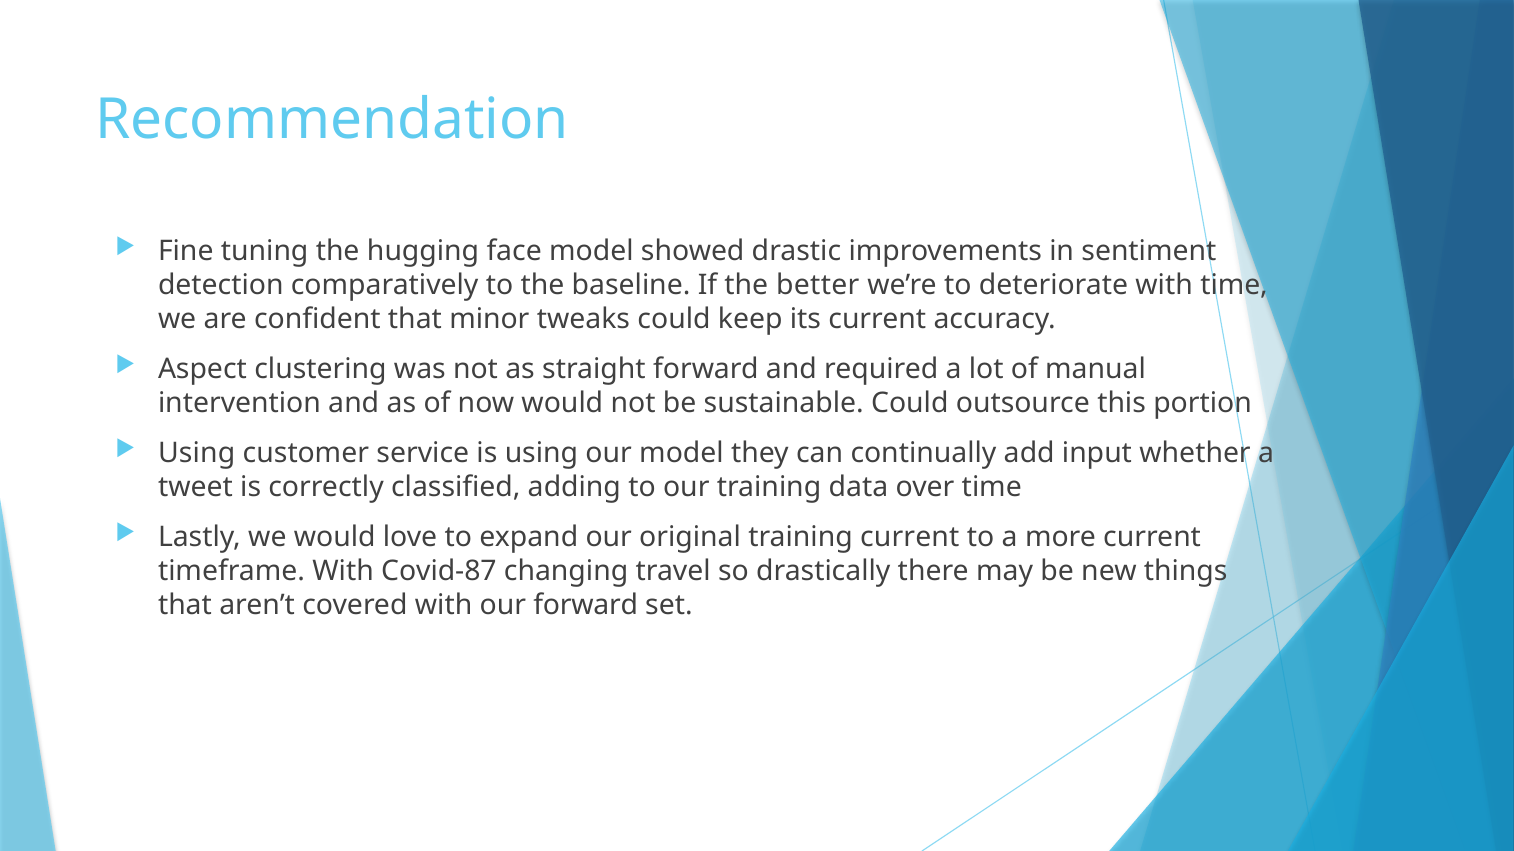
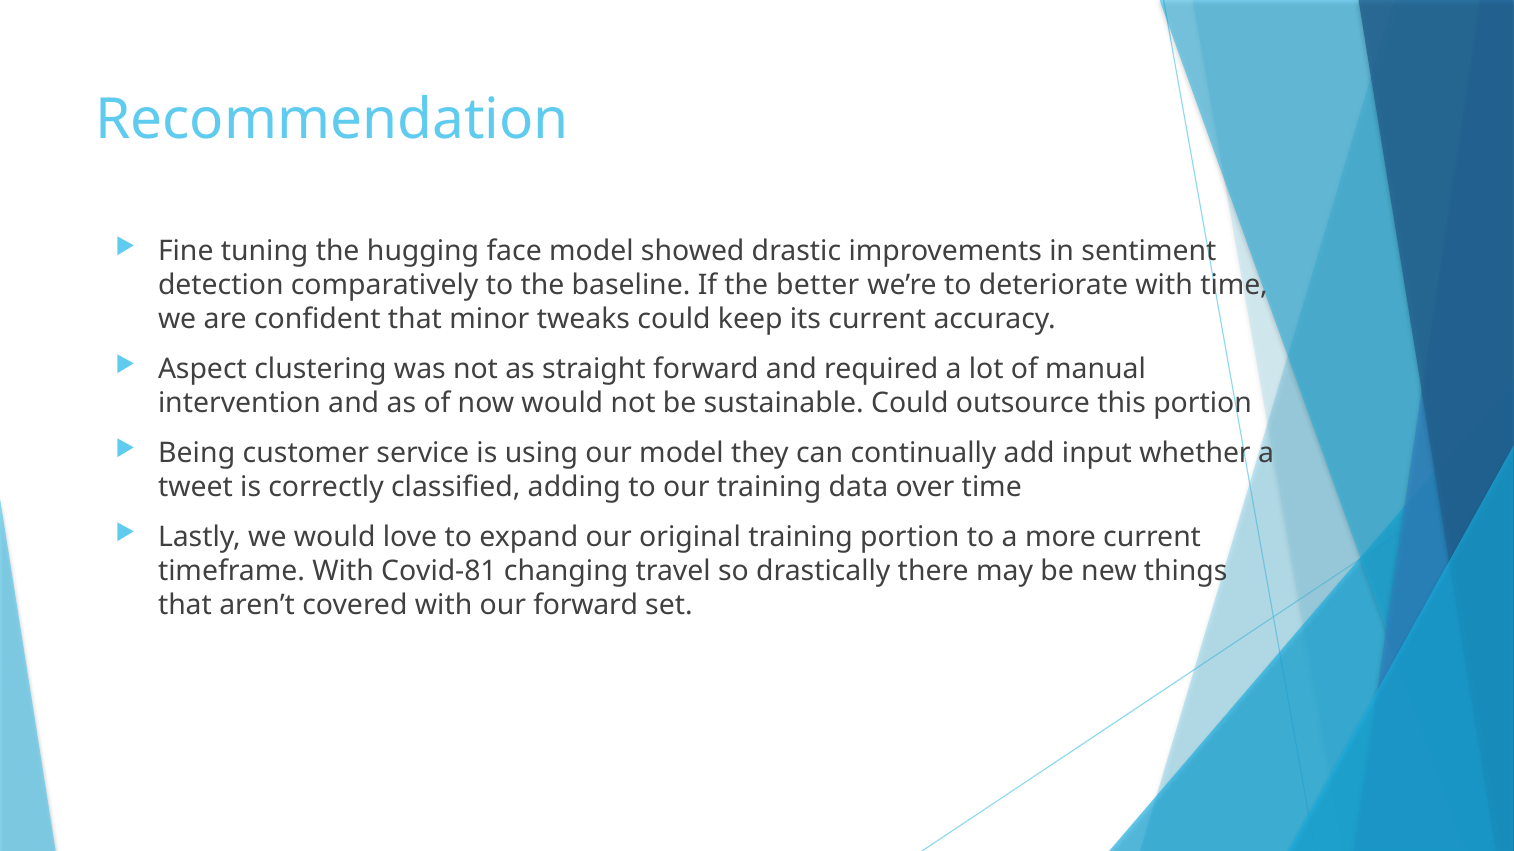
Using: Using -> Being (197, 453)
training current: current -> portion (910, 537)
Covid-87: Covid-87 -> Covid-81 (439, 571)
